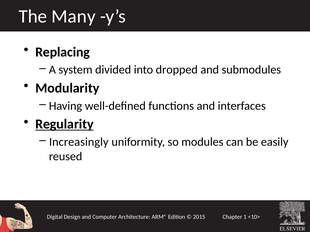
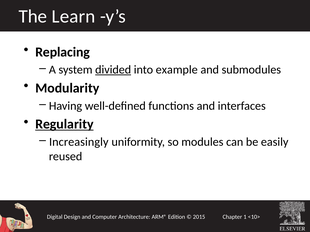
Many: Many -> Learn (74, 17)
divided underline: none -> present (113, 70)
dropped: dropped -> example (177, 70)
